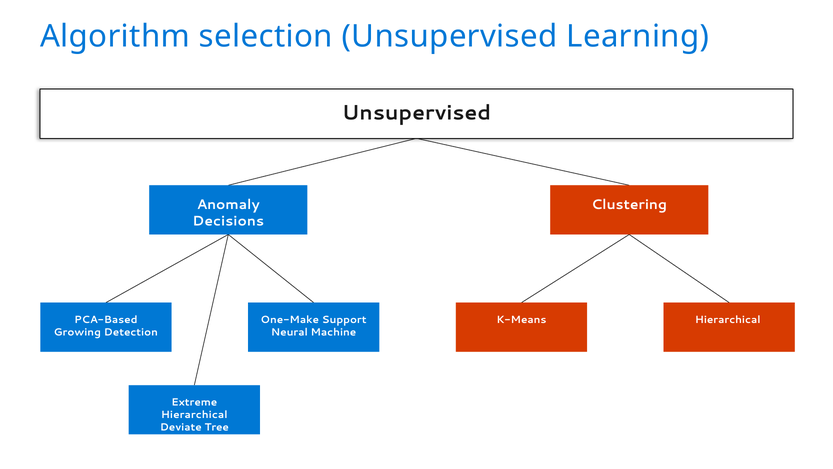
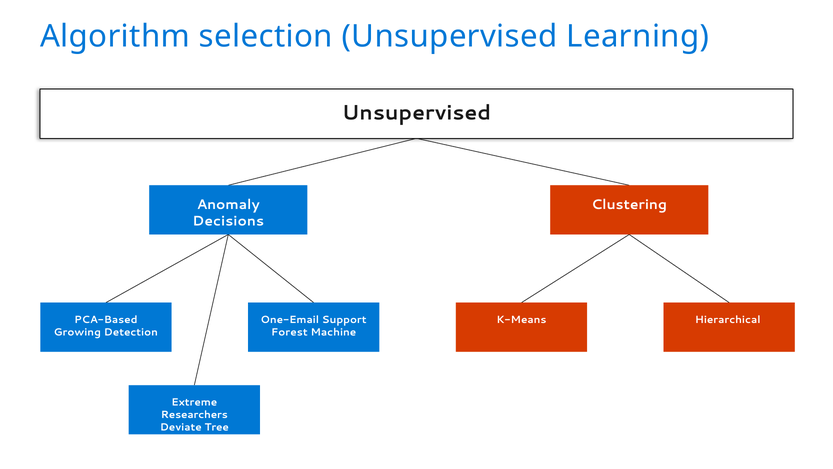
One-Make: One-Make -> One-Email (290, 319)
Neural: Neural -> Forest (289, 332)
Hierarchical: Hierarchical -> Researchers (194, 414)
